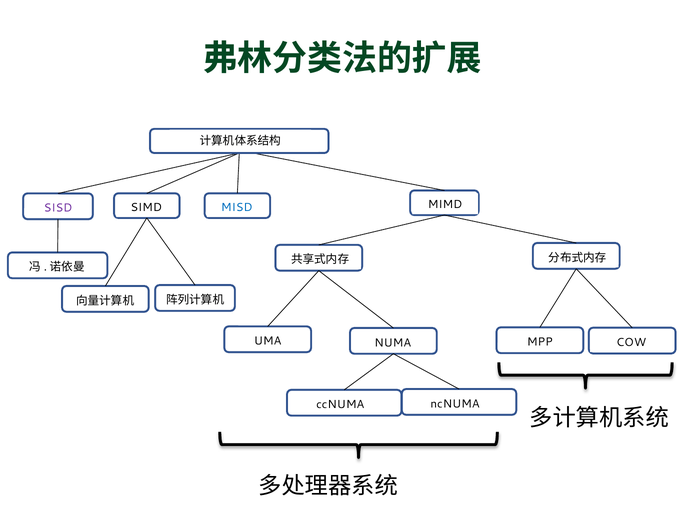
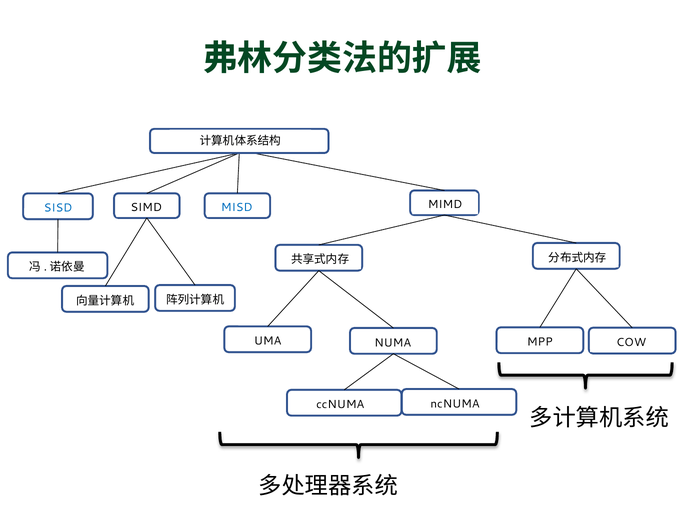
SISD colour: purple -> blue (58, 208)
